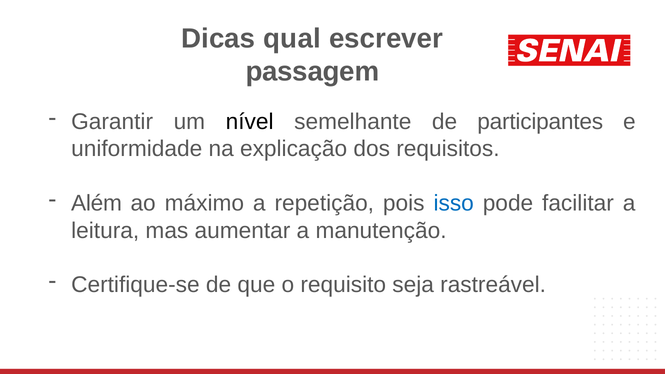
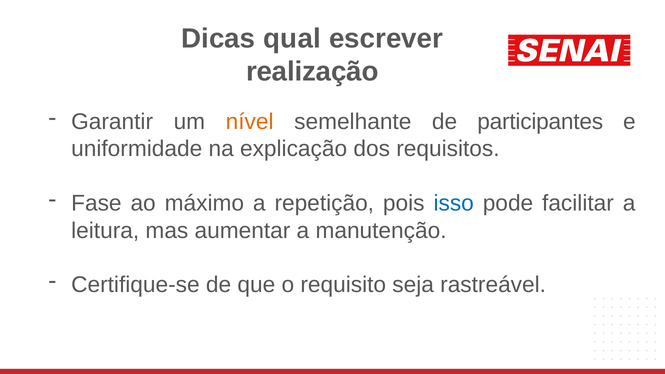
passagem: passagem -> realização (312, 72)
nível colour: black -> orange (250, 122)
Além: Além -> Fase (96, 203)
